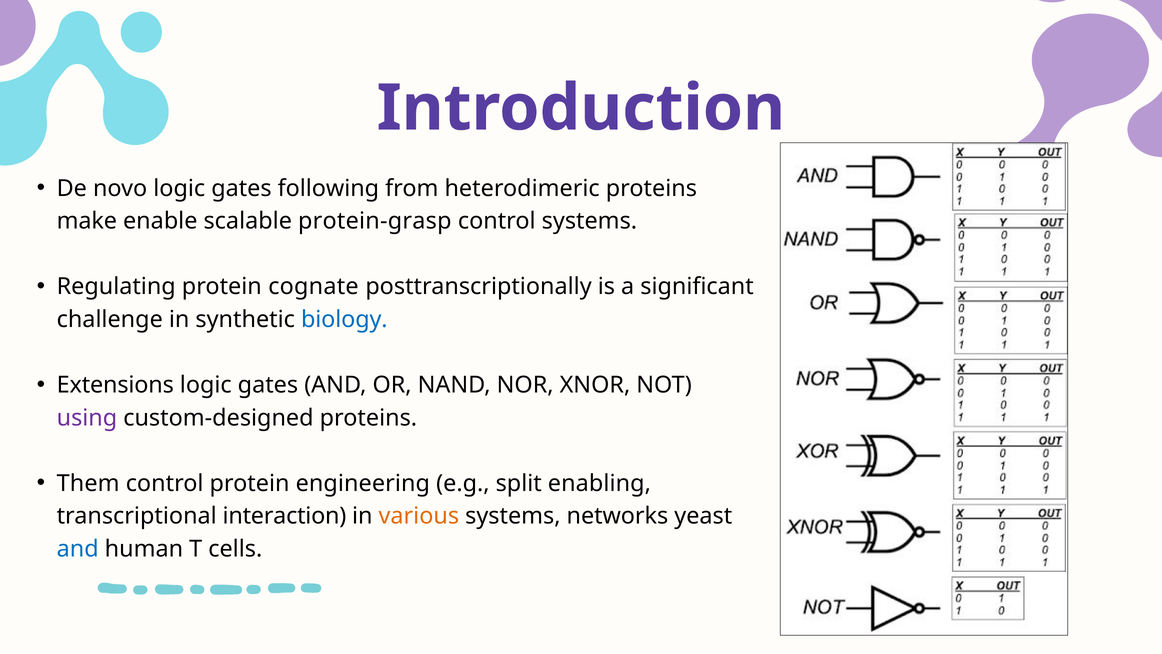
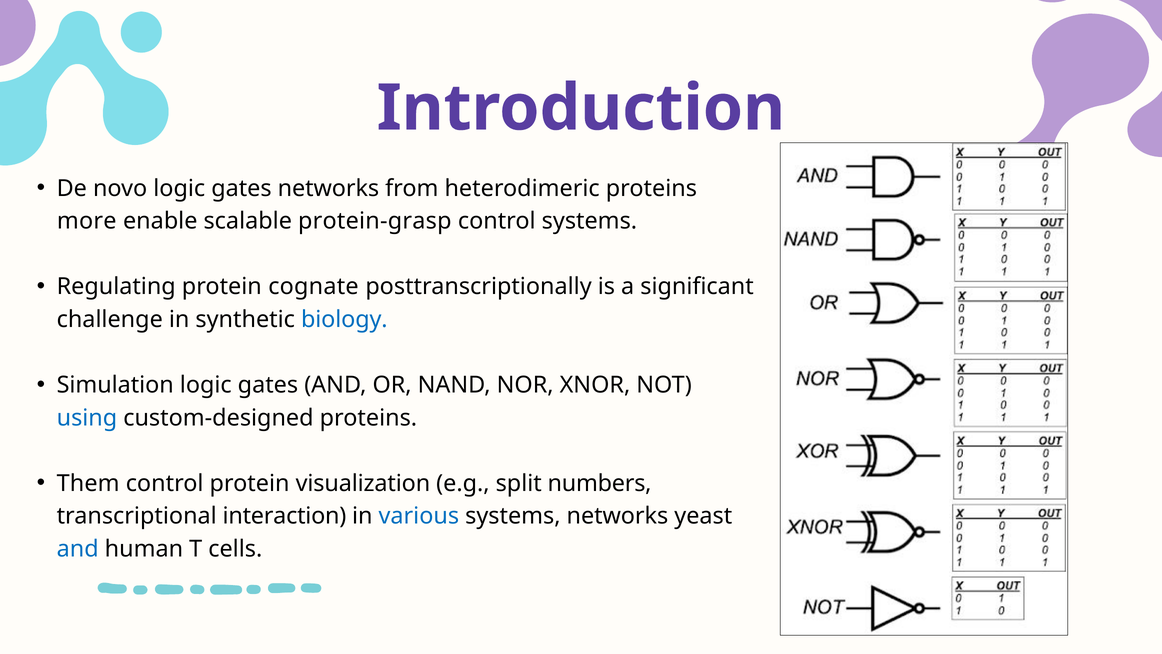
gates following: following -> networks (328, 188)
make: make -> more (87, 221)
Extensions: Extensions -> Simulation (115, 385)
using colour: purple -> blue (87, 418)
engineering: engineering -> visualization (363, 483)
enabling: enabling -> numbers (600, 483)
various colour: orange -> blue (419, 516)
